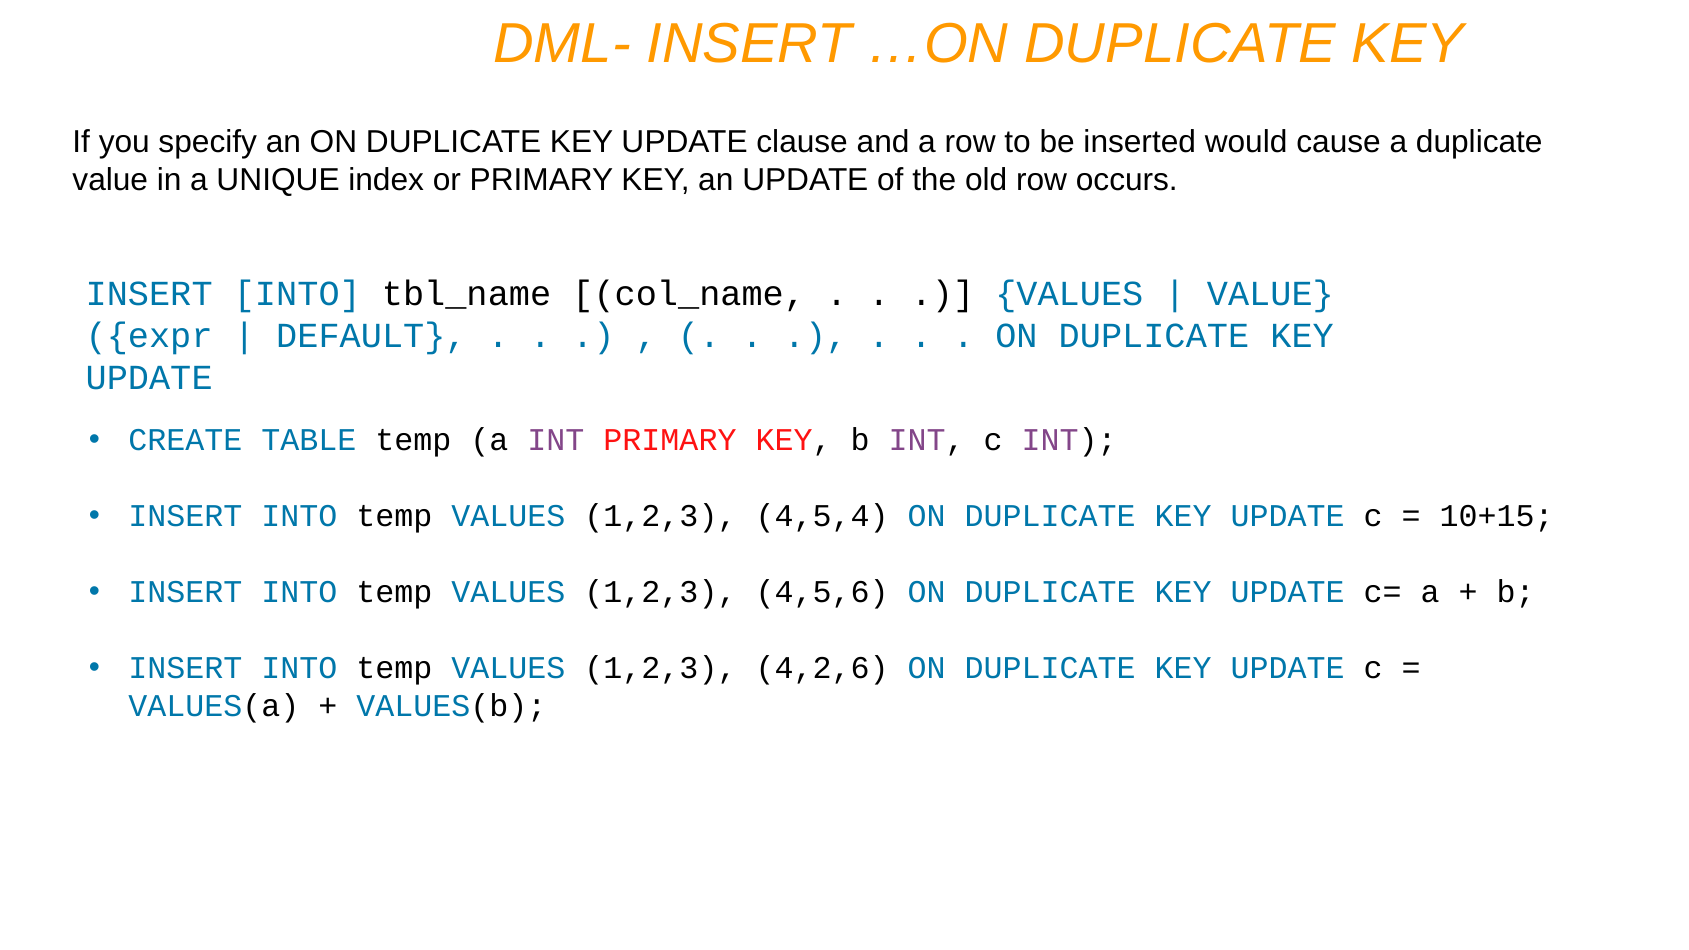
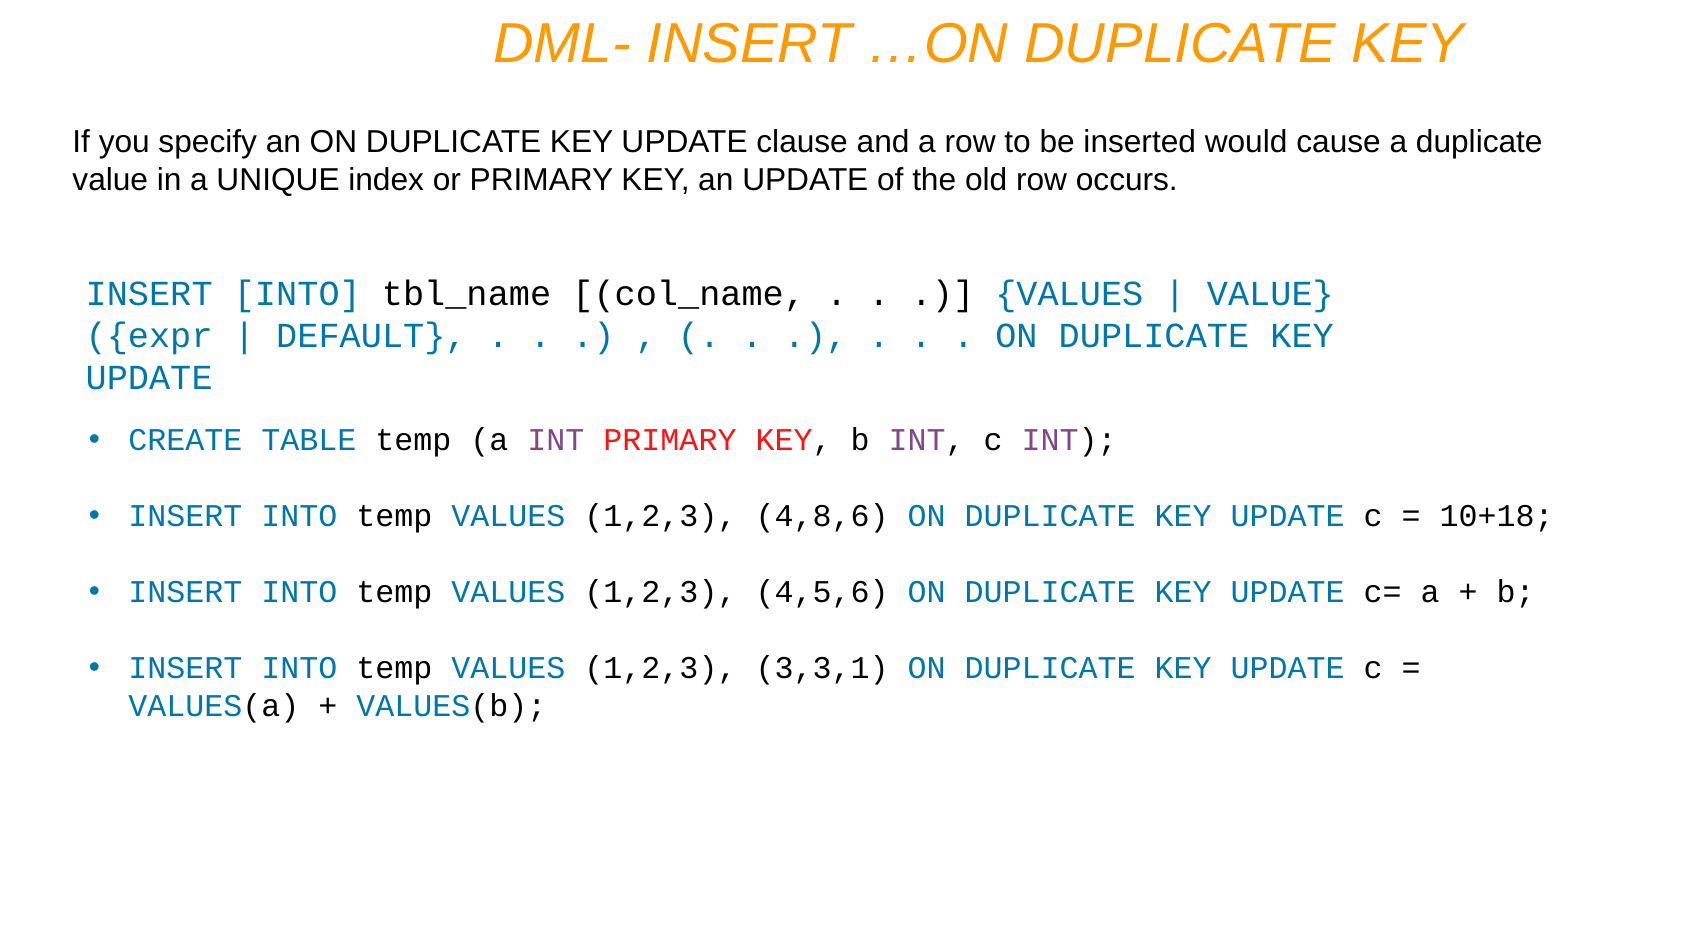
4,5,4: 4,5,4 -> 4,8,6 (822, 516)
10+15: 10+15 -> 10+18 (1497, 516)
4,2,6: 4,2,6 -> 3,3,1 (822, 668)
